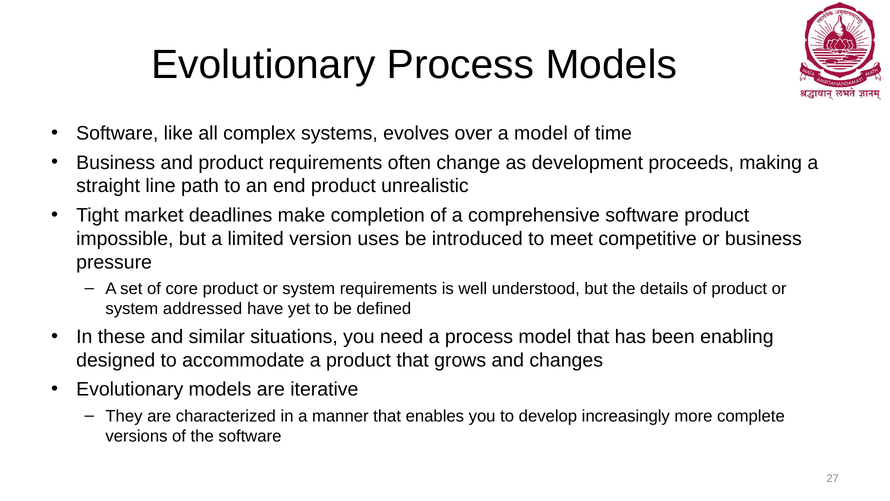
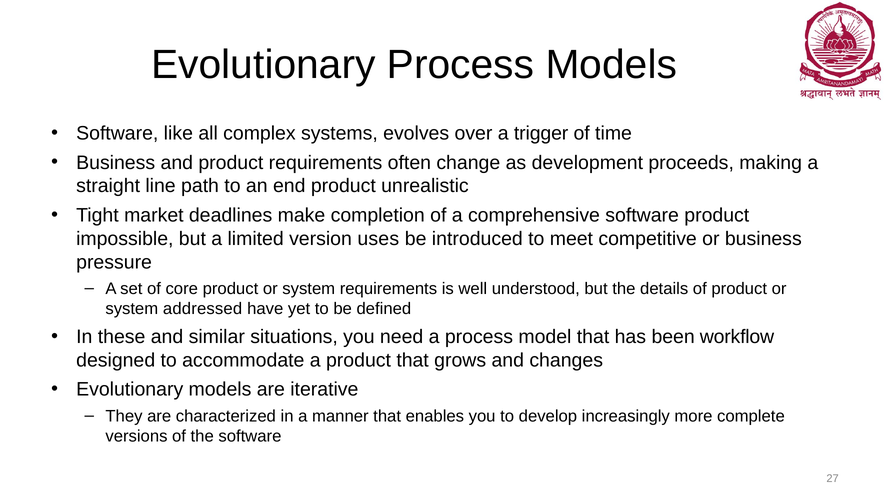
a model: model -> trigger (541, 133)
enabling: enabling -> workflow (737, 337)
